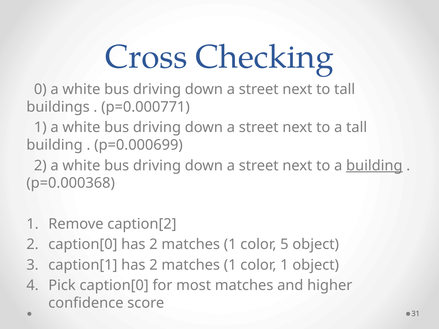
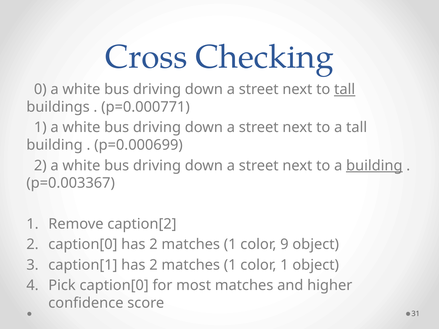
tall underline: none -> present (345, 90)
p=0.000368: p=0.000368 -> p=0.003367 (71, 183)
5: 5 -> 9 (284, 245)
